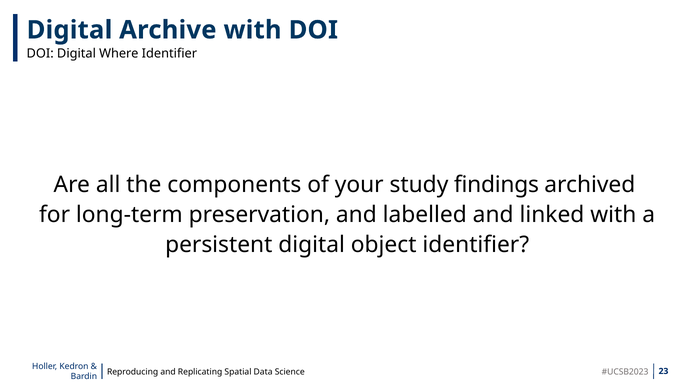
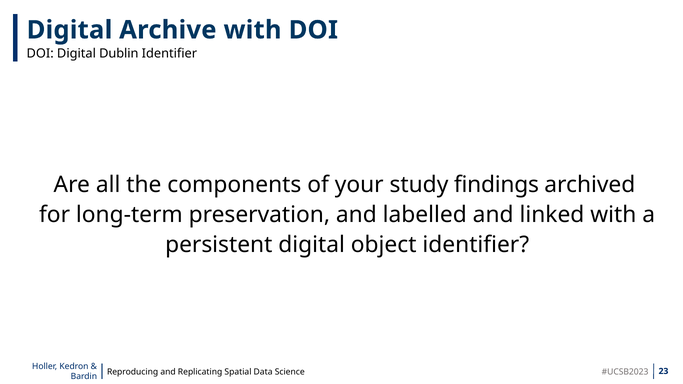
Where: Where -> Dublin (119, 54)
